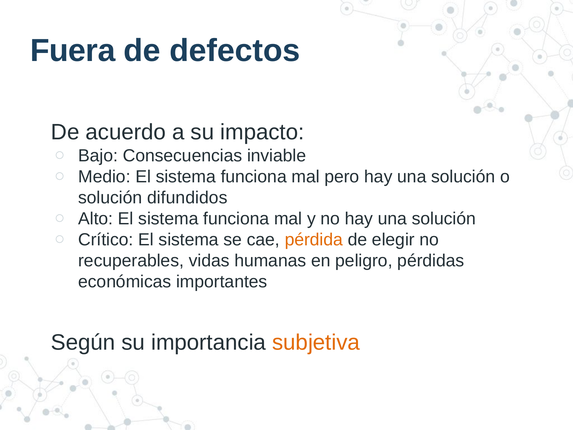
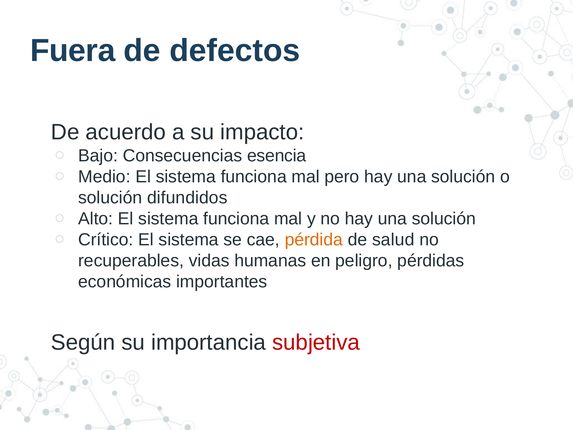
inviable: inviable -> esencia (277, 156)
elegir: elegir -> salud (393, 240)
subjetiva colour: orange -> red (316, 342)
